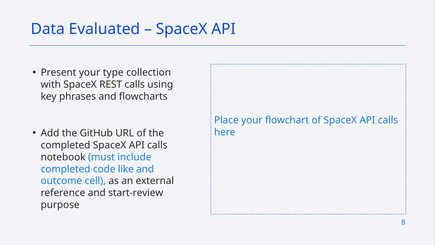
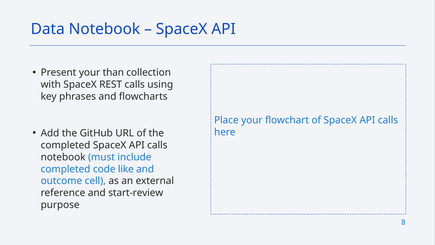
Data Evaluated: Evaluated -> Notebook (104, 29)
type: type -> than (113, 73)
